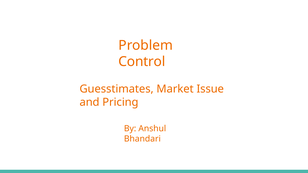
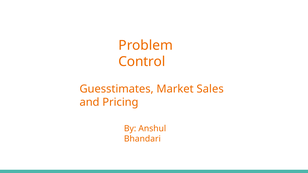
Issue: Issue -> Sales (210, 89)
